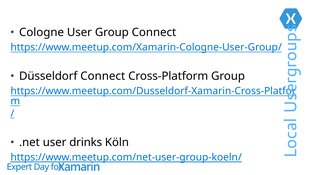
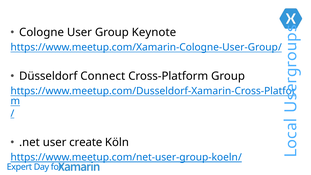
Group Connect: Connect -> Keynote (154, 32)
drinks: drinks -> create (86, 142)
